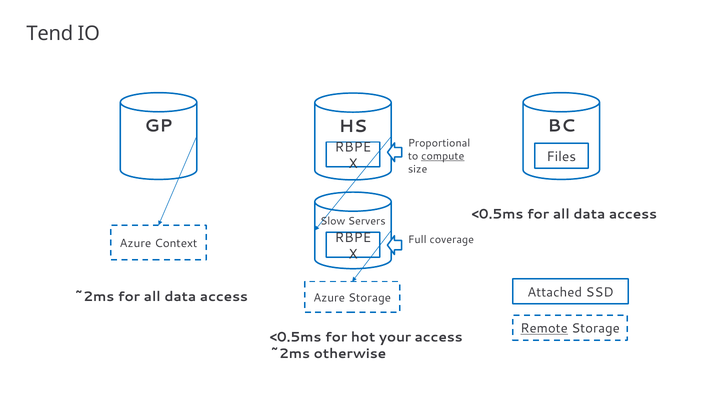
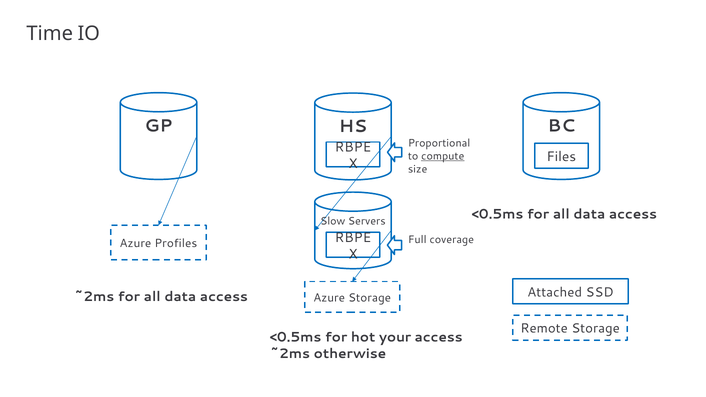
Tend: Tend -> Time (50, 33)
Context: Context -> Profiles (176, 243)
Remote underline: present -> none (544, 329)
